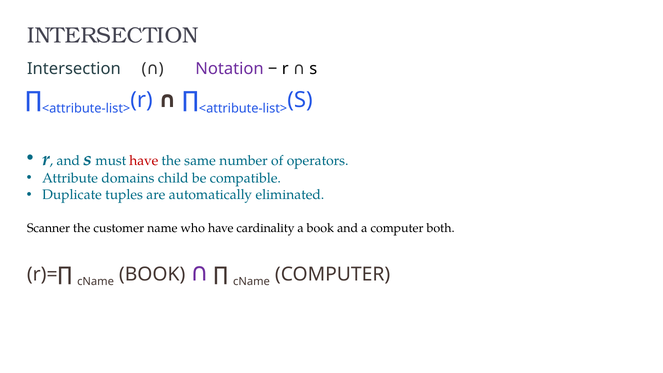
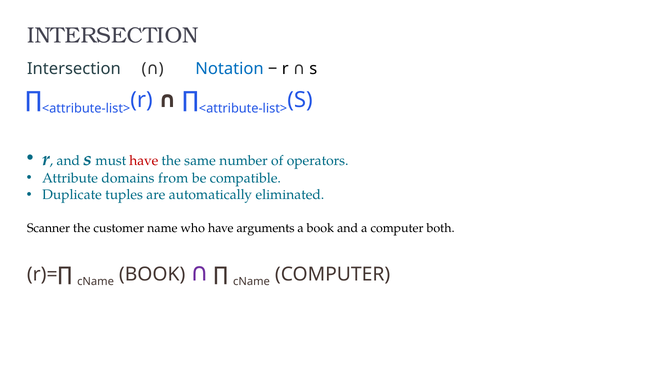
Notation colour: purple -> blue (230, 69)
child: child -> from (173, 178)
cardinality: cardinality -> arguments (266, 228)
